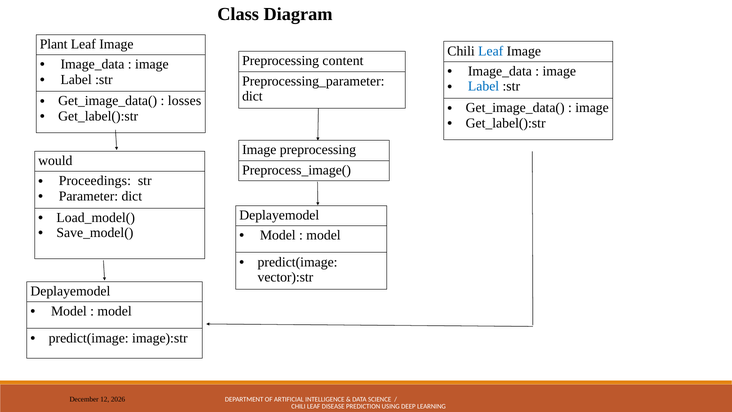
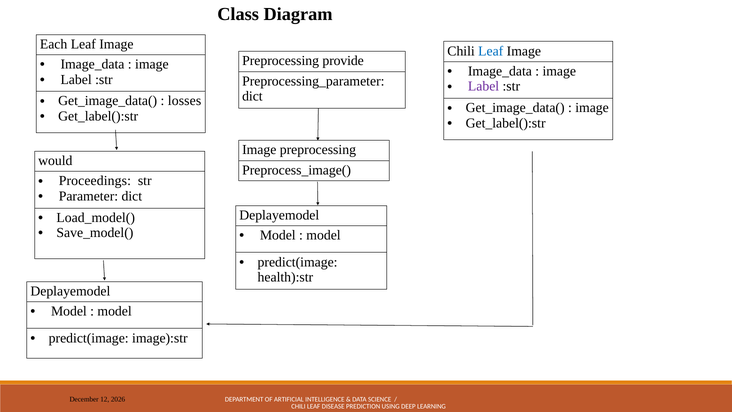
Plant: Plant -> Each (54, 44)
content: content -> provide (343, 61)
Label colour: blue -> purple (484, 86)
vector):str: vector):str -> health):str (285, 277)
